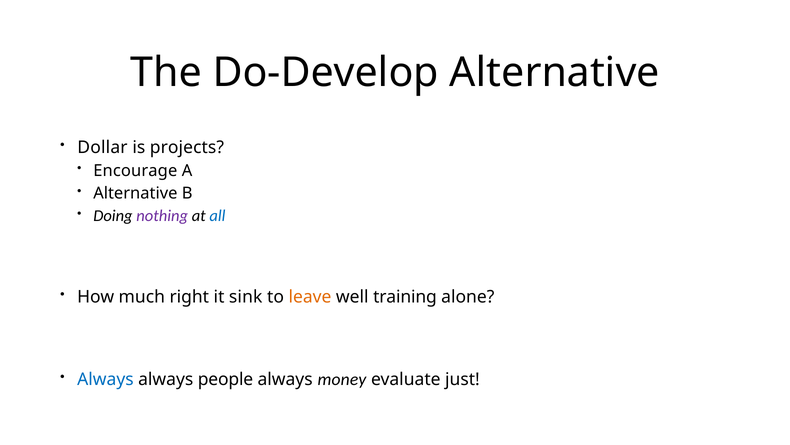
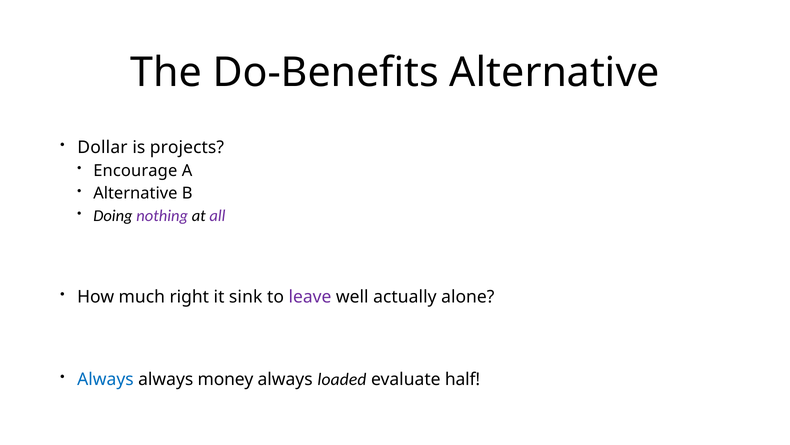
Do-Develop: Do-Develop -> Do-Benefits (326, 72)
all colour: blue -> purple (218, 216)
leave colour: orange -> purple (310, 297)
training: training -> actually (405, 297)
people: people -> money (225, 379)
money: money -> loaded (342, 379)
just: just -> half (463, 379)
